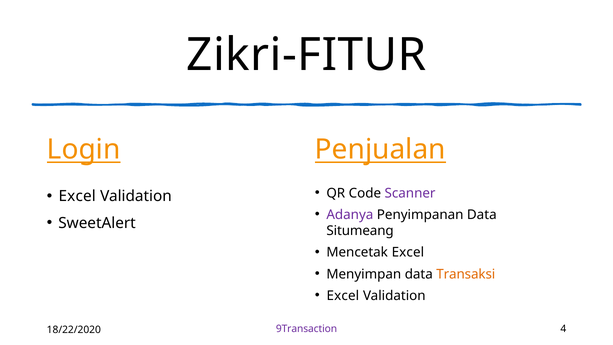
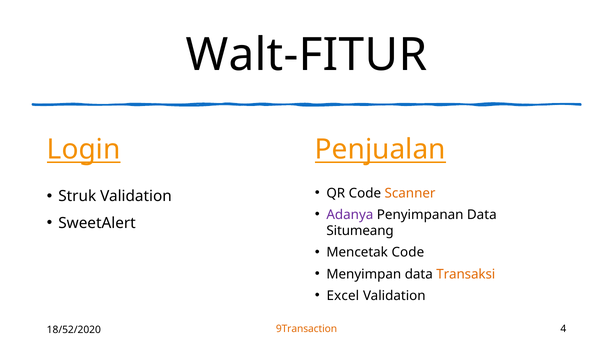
Zikri-FITUR: Zikri-FITUR -> Walt-FITUR (306, 55)
Scanner colour: purple -> orange (410, 193)
Excel: Excel -> Struk (77, 196)
Mencetak Excel: Excel -> Code (408, 252)
9Transaction colour: purple -> orange (307, 329)
18/22/2020: 18/22/2020 -> 18/52/2020 (74, 329)
